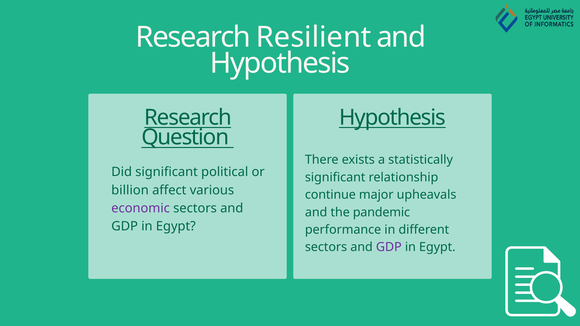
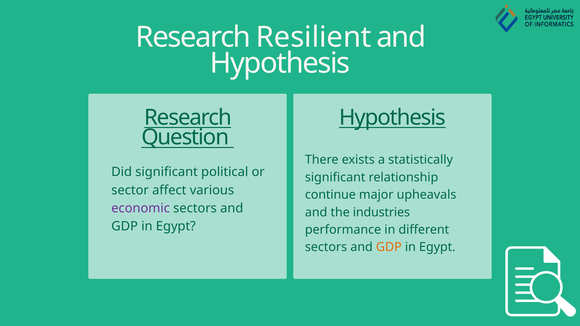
billion: billion -> sector (130, 190)
pandemic: pandemic -> industries (381, 212)
GDP colour: purple -> orange (389, 247)
